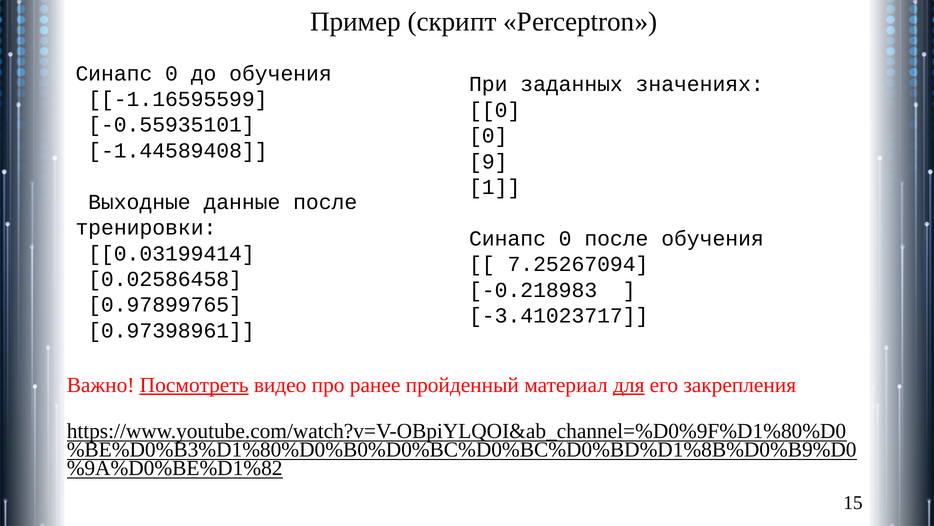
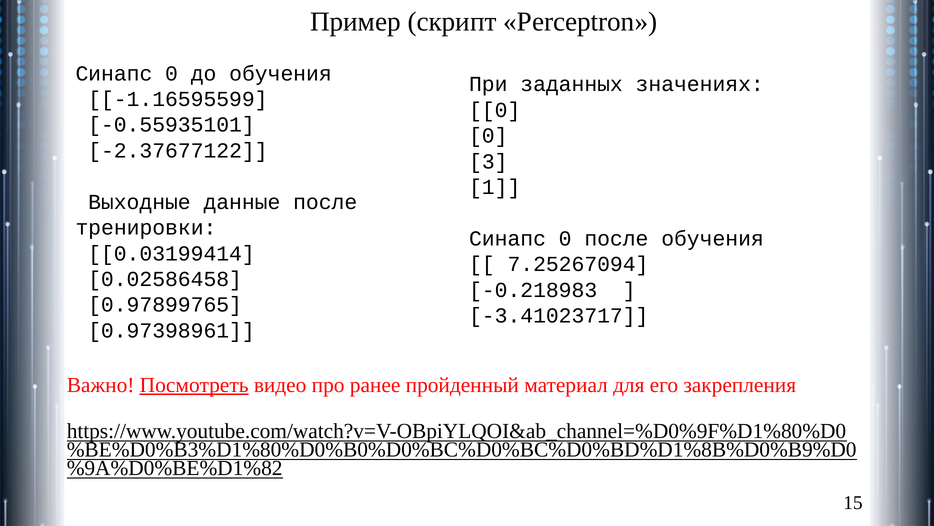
-1.44589408: -1.44589408 -> -2.37677122 (178, 150)
9: 9 -> 3 (488, 161)
для underline: present -> none (629, 385)
